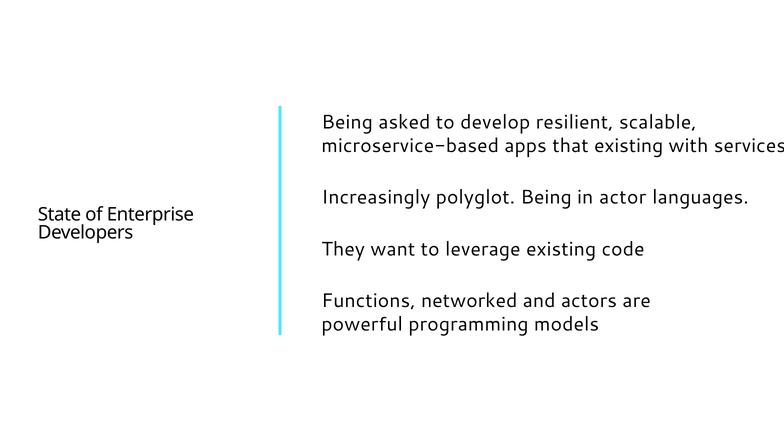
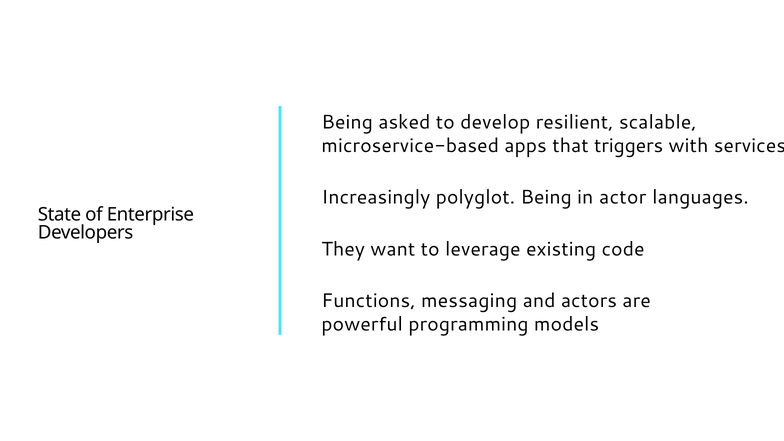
that existing: existing -> triggers (629, 146)
networked: networked -> messaging (469, 301)
